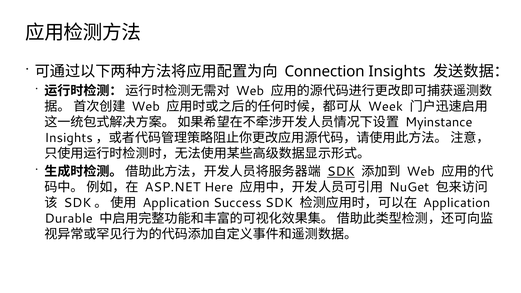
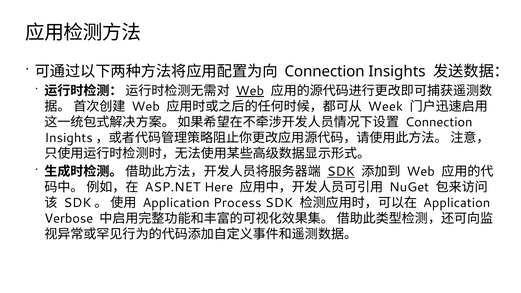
Web underline: none -> present (250, 91)
Myinstance: Myinstance -> Connection (439, 122)
Success: Success -> Process (237, 203)
Durable: Durable -> Verbose (69, 219)
